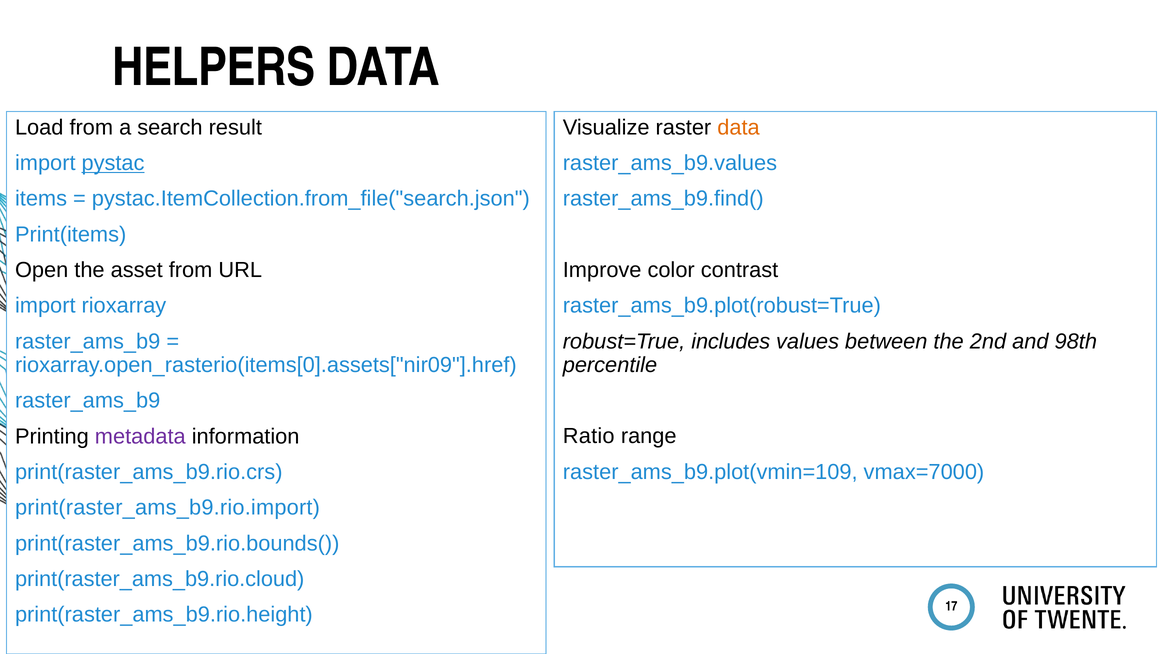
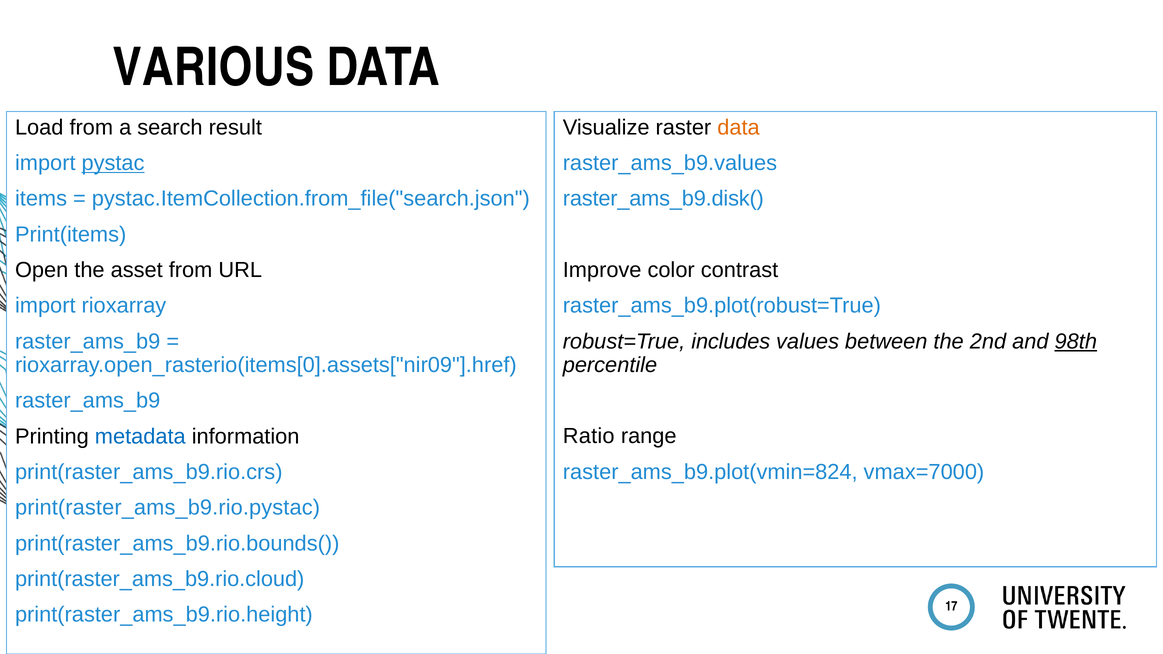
HELPERS: HELPERS -> VARIOUS (213, 68)
raster_ams_b9.find(: raster_ams_b9.find( -> raster_ams_b9.disk( (663, 199)
98th underline: none -> present (1076, 341)
metadata colour: purple -> blue (140, 436)
raster_ams_b9.plot(vmin=109: raster_ams_b9.plot(vmin=109 -> raster_ams_b9.plot(vmin=824 (710, 472)
print(raster_ams_b9.rio.import: print(raster_ams_b9.rio.import -> print(raster_ams_b9.rio.pystac (168, 508)
